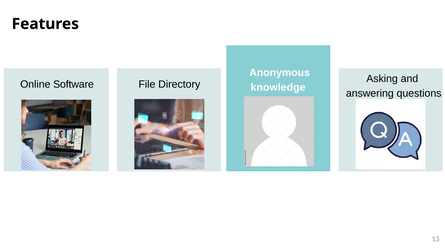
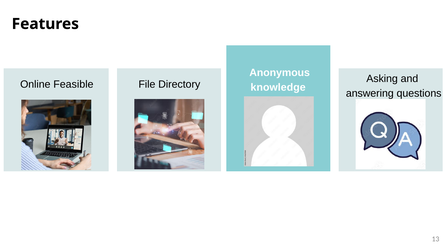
Software: Software -> Feasible (73, 85)
